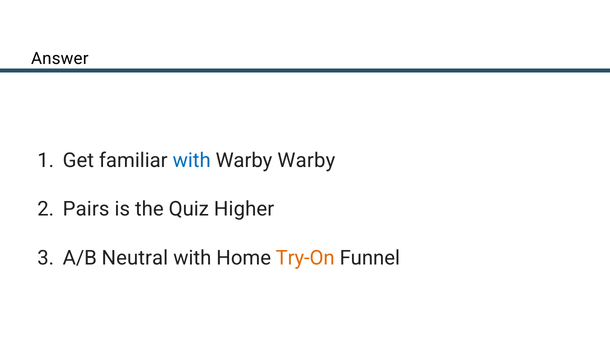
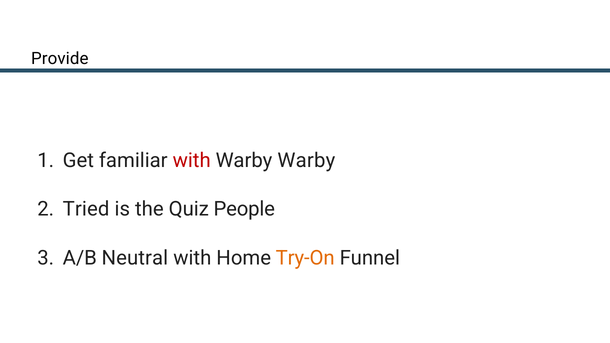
Answer: Answer -> Provide (60, 58)
with colour: blue -> red (192, 160)
Pairs: Pairs -> Tried (86, 209)
Higher: Higher -> People (244, 209)
